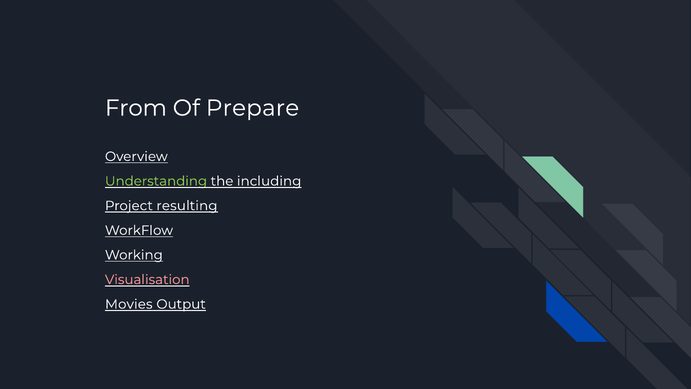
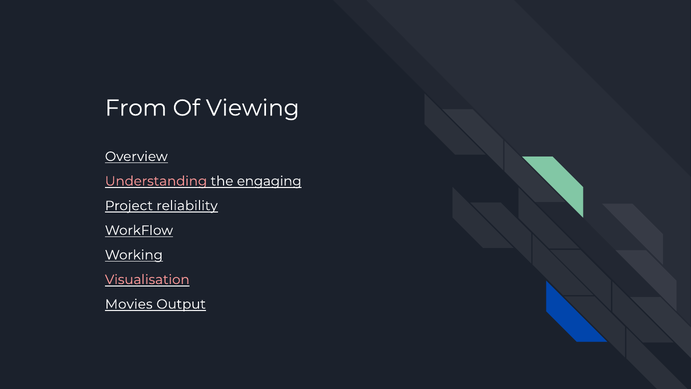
Prepare: Prepare -> Viewing (253, 108)
Understanding colour: light green -> pink (156, 181)
including: including -> engaging (269, 181)
resulting: resulting -> reliability (187, 206)
